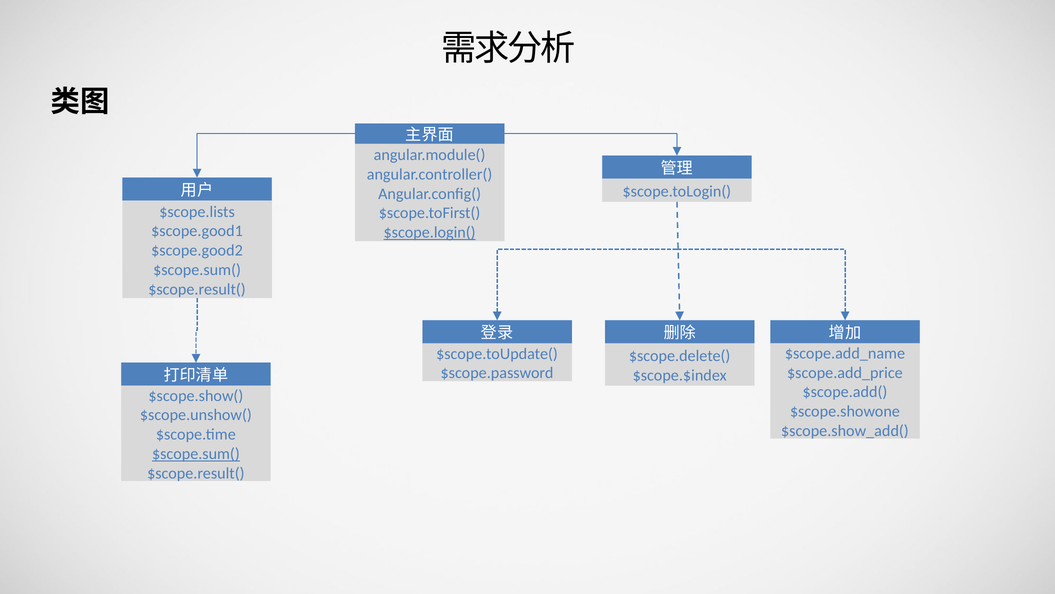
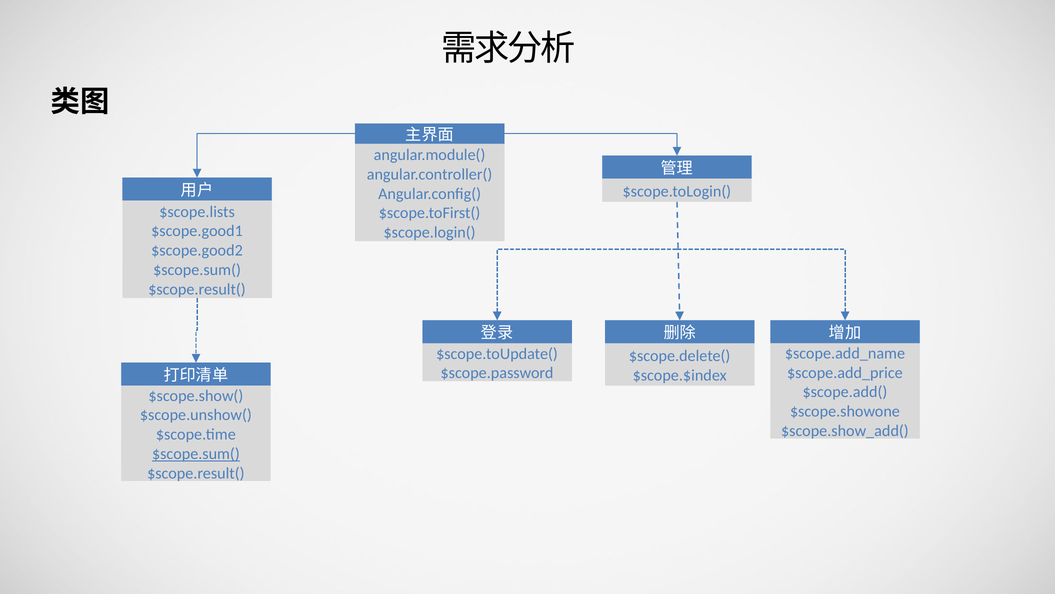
$scope.login( underline: present -> none (430, 232)
